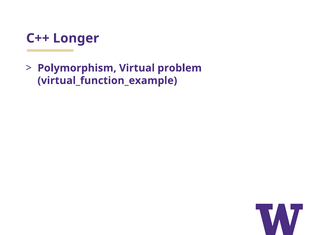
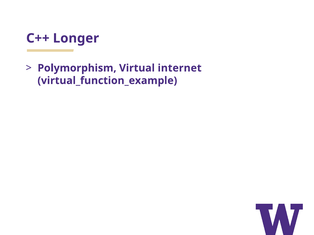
problem: problem -> internet (180, 68)
